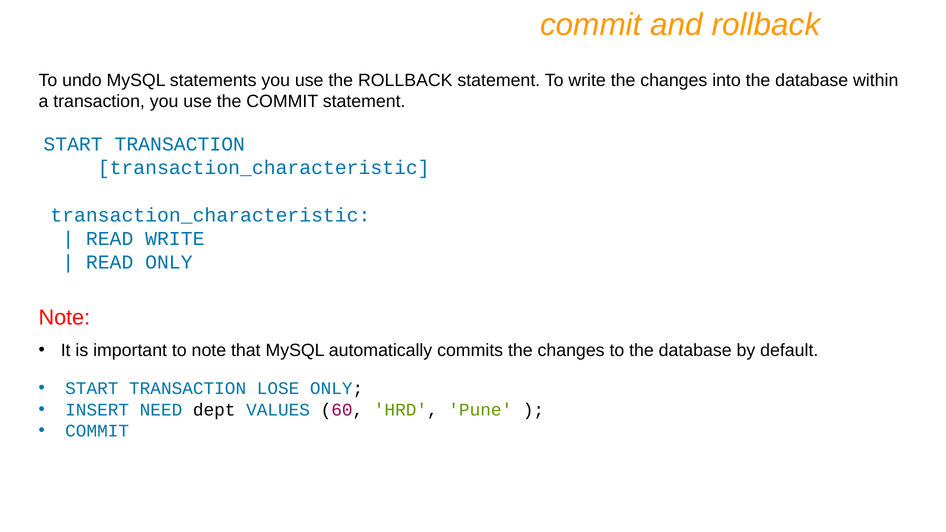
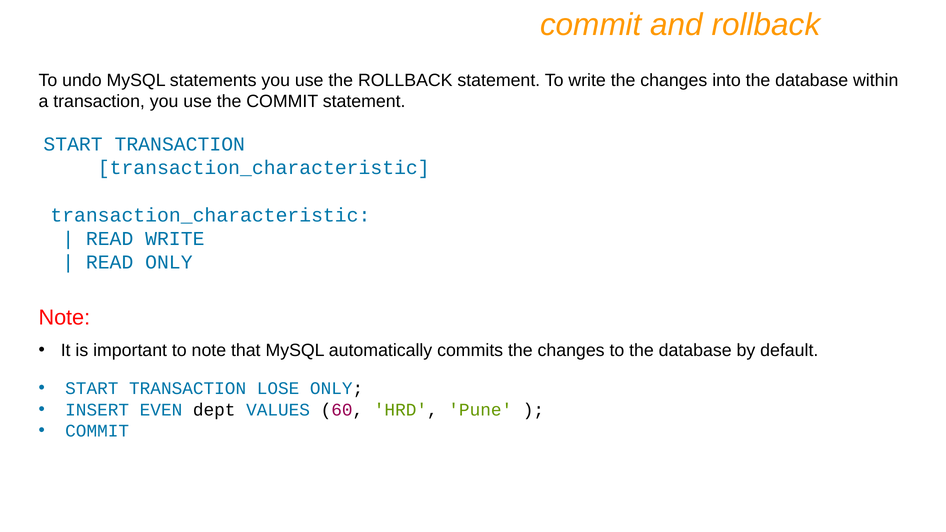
NEED: NEED -> EVEN (161, 410)
